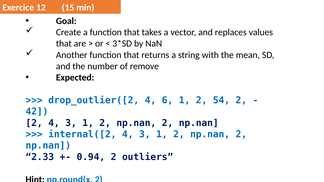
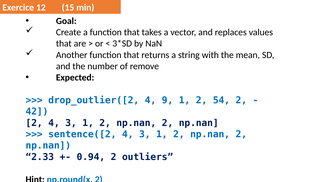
6: 6 -> 9 (167, 100)
internal([2: internal([2 -> sentence([2 (82, 134)
